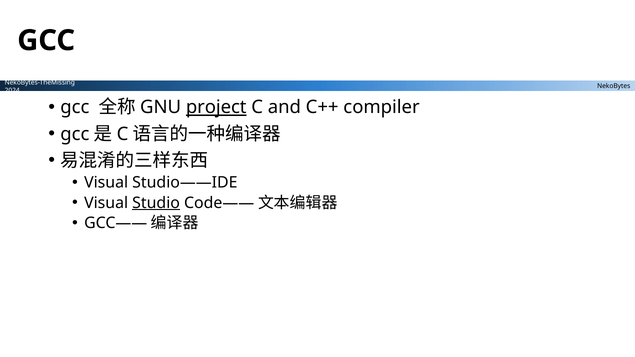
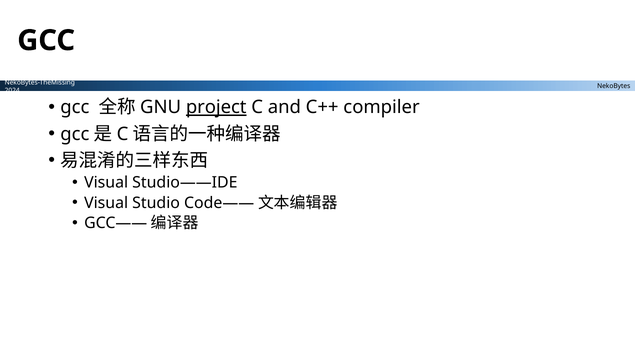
Studio underline: present -> none (156, 203)
